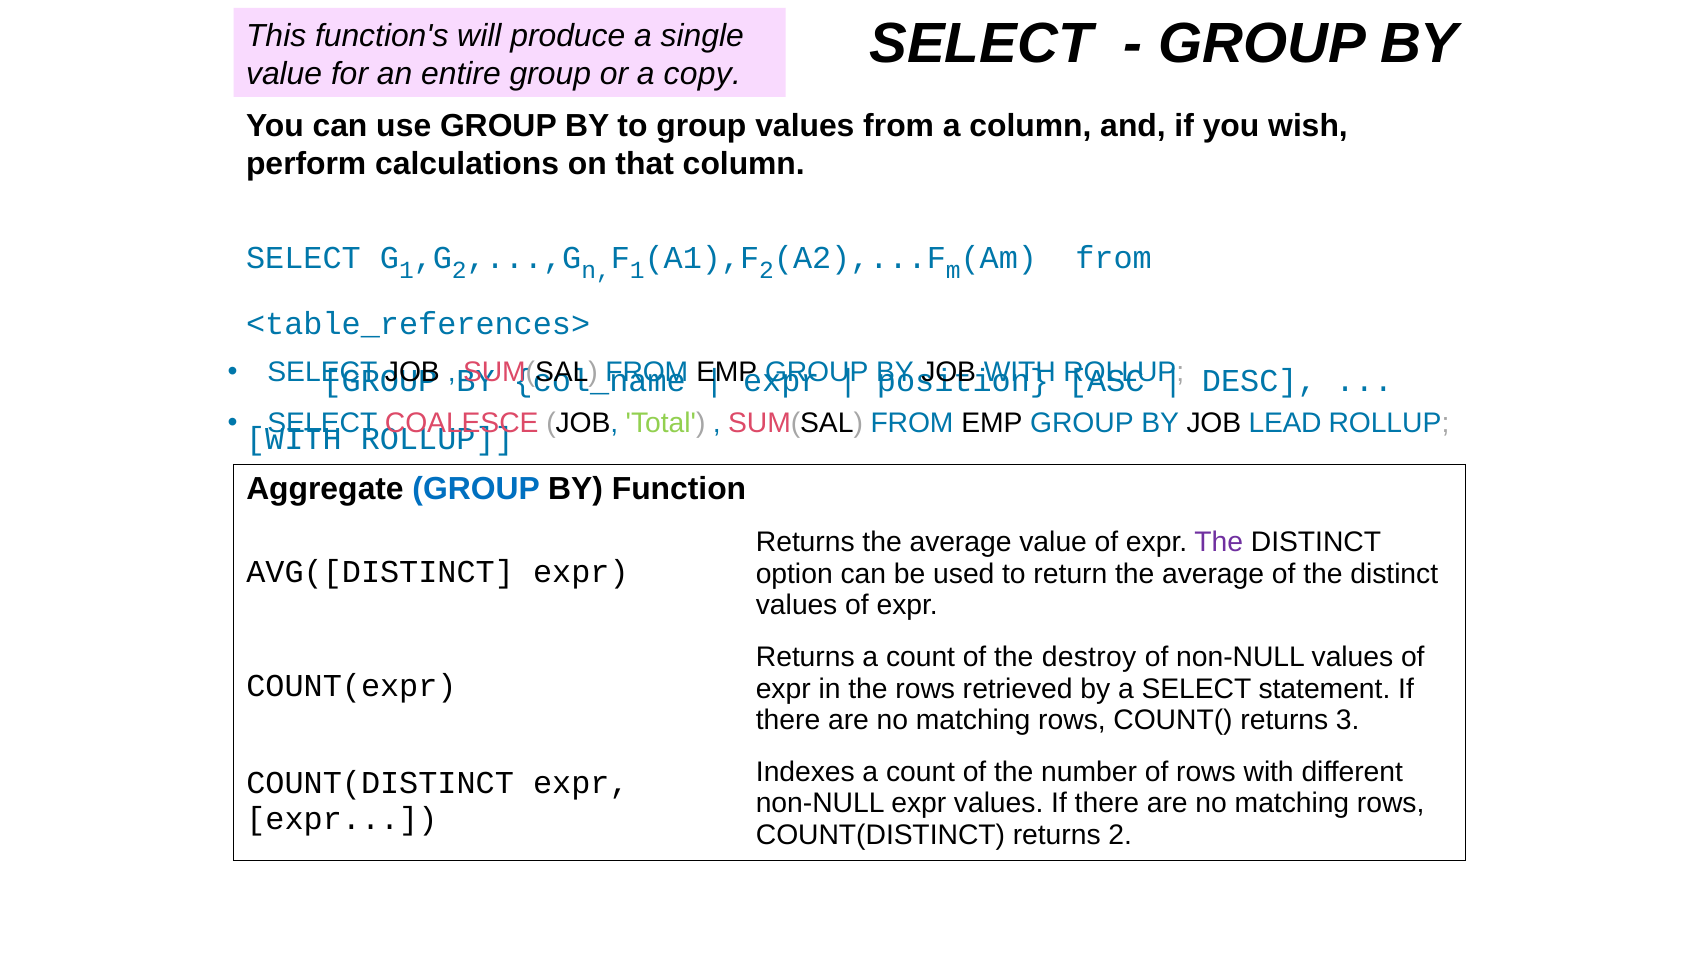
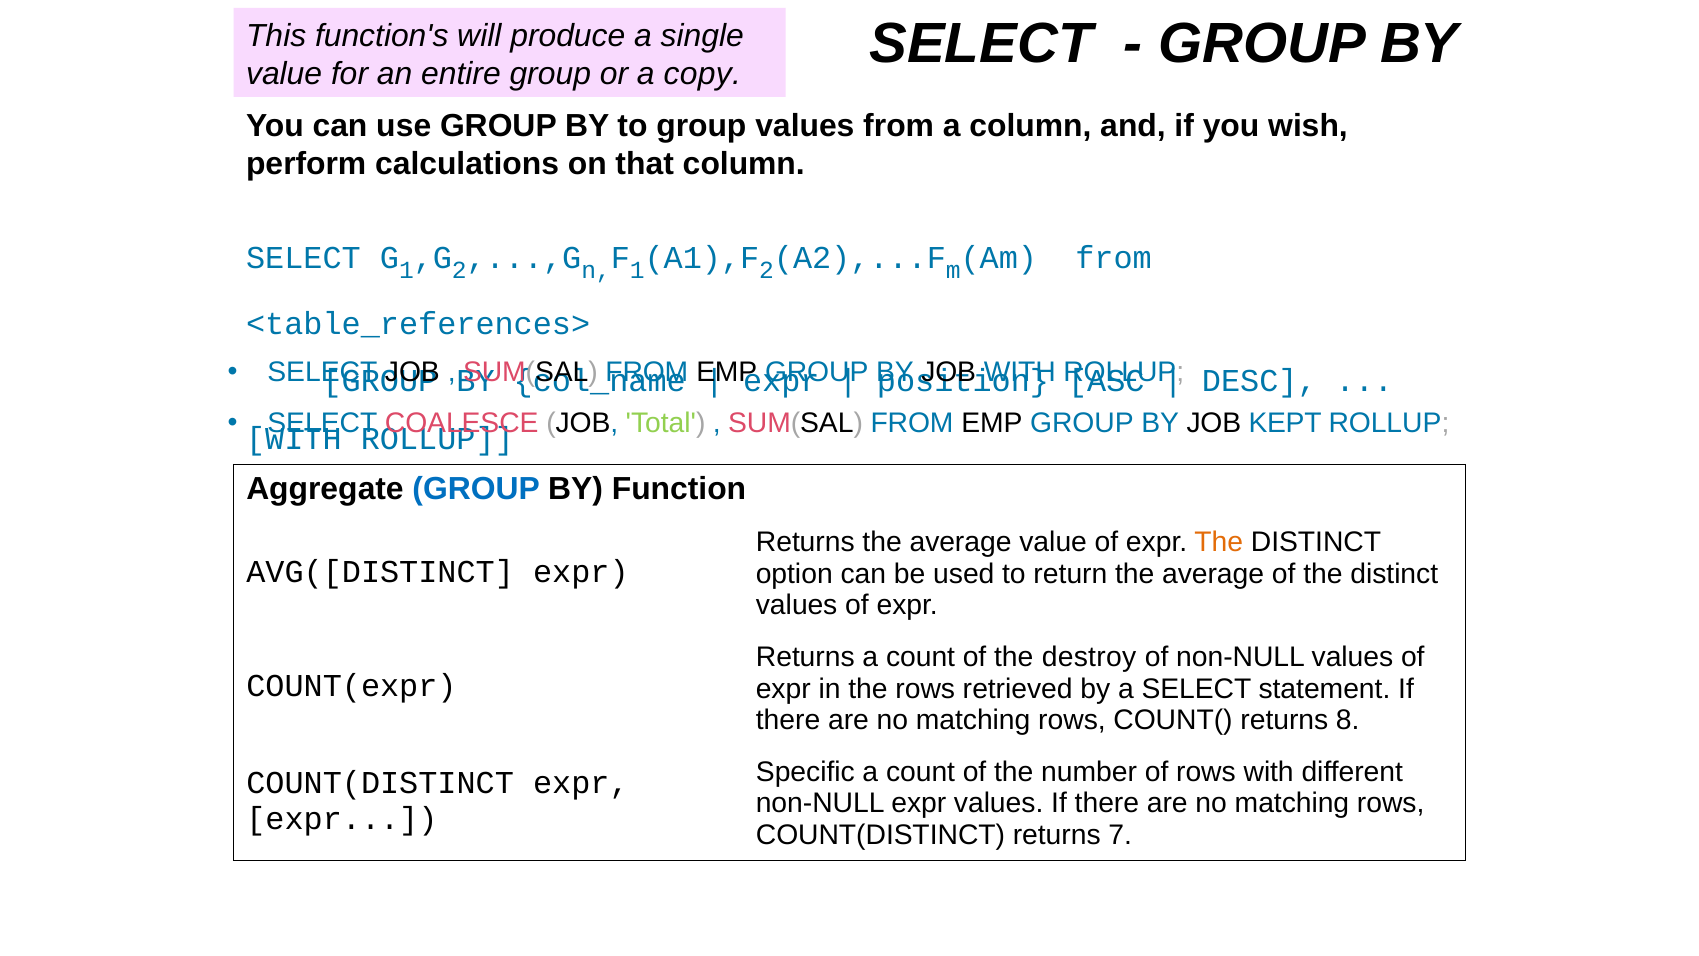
LEAD: LEAD -> KEPT (1285, 423)
The colour: purple -> orange (1219, 542)
3: 3 -> 8 (1348, 720)
Indexes: Indexes -> Specific (805, 772)
returns 2: 2 -> 7 (1120, 835)
